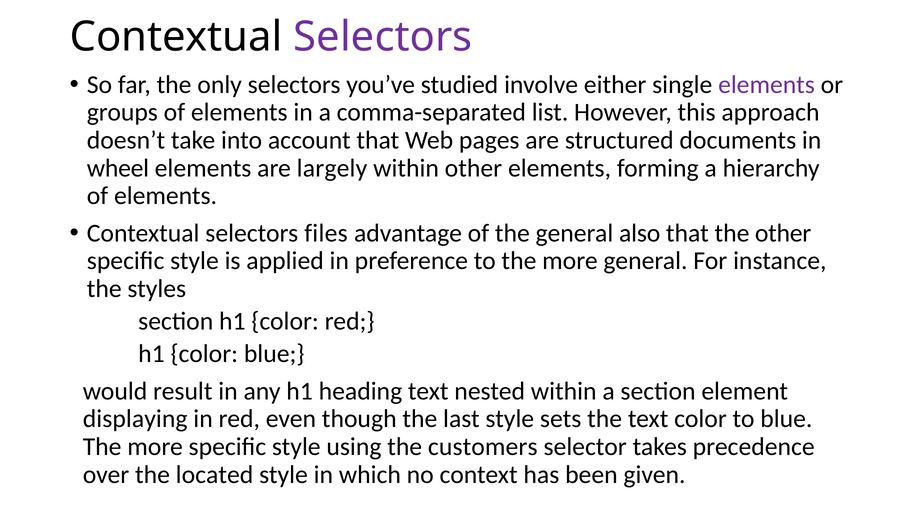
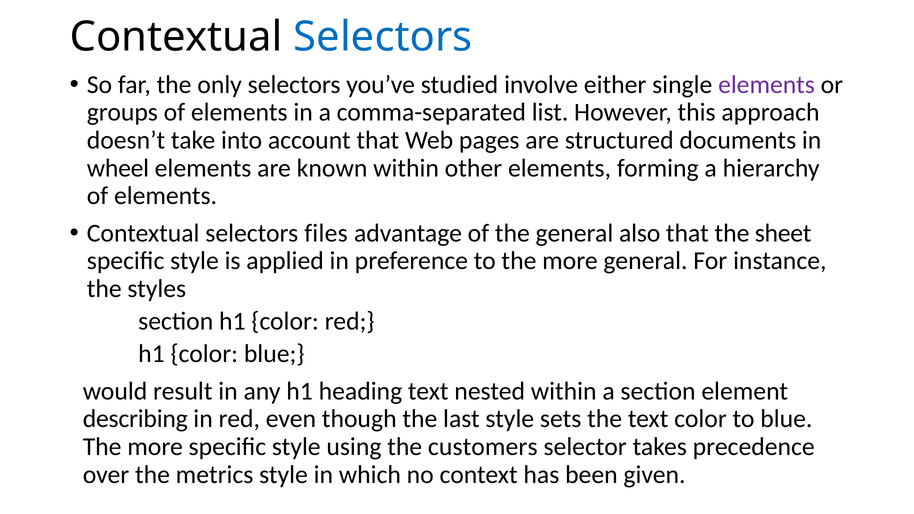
Selectors colour: purple -> blue (383, 37)
largely: largely -> known (332, 168)
the other: other -> sheet (783, 233)
displaying: displaying -> describing (135, 419)
located: located -> metrics (215, 475)
